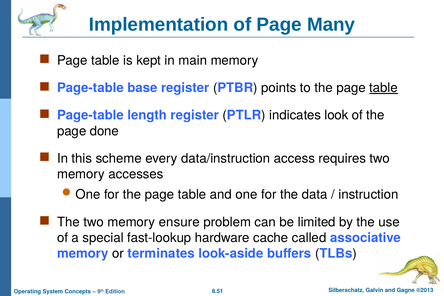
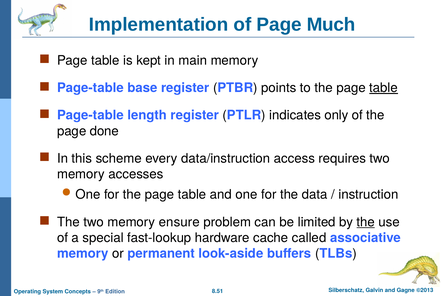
Many: Many -> Much (331, 25)
look: look -> only (336, 115)
the underline: none -> present (366, 222)
terminates: terminates -> permanent (161, 254)
